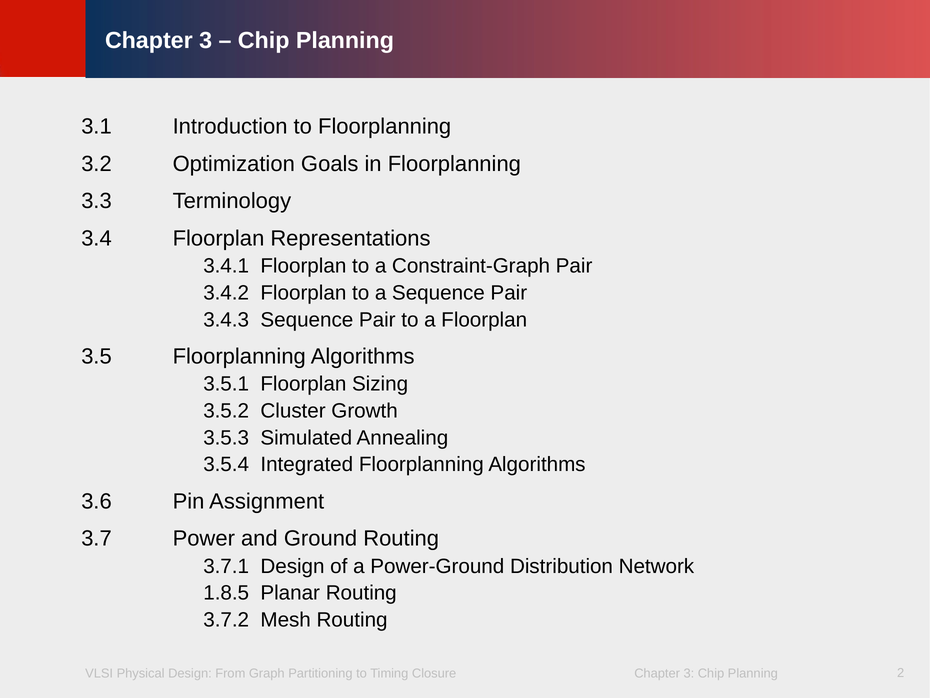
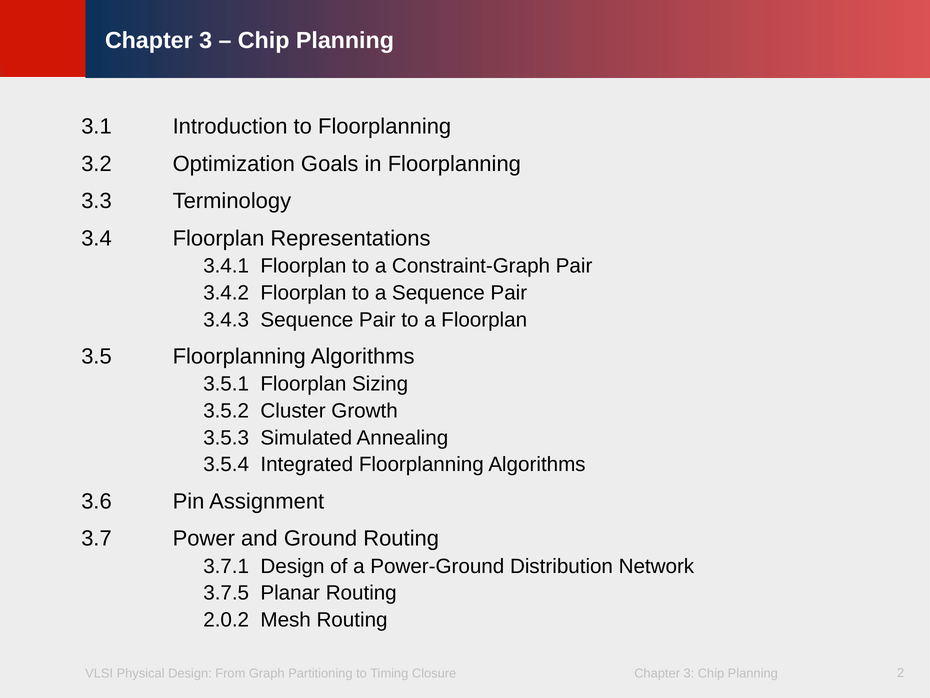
1.8.5: 1.8.5 -> 3.7.5 (226, 593)
3.7.2: 3.7.2 -> 2.0.2 (226, 620)
